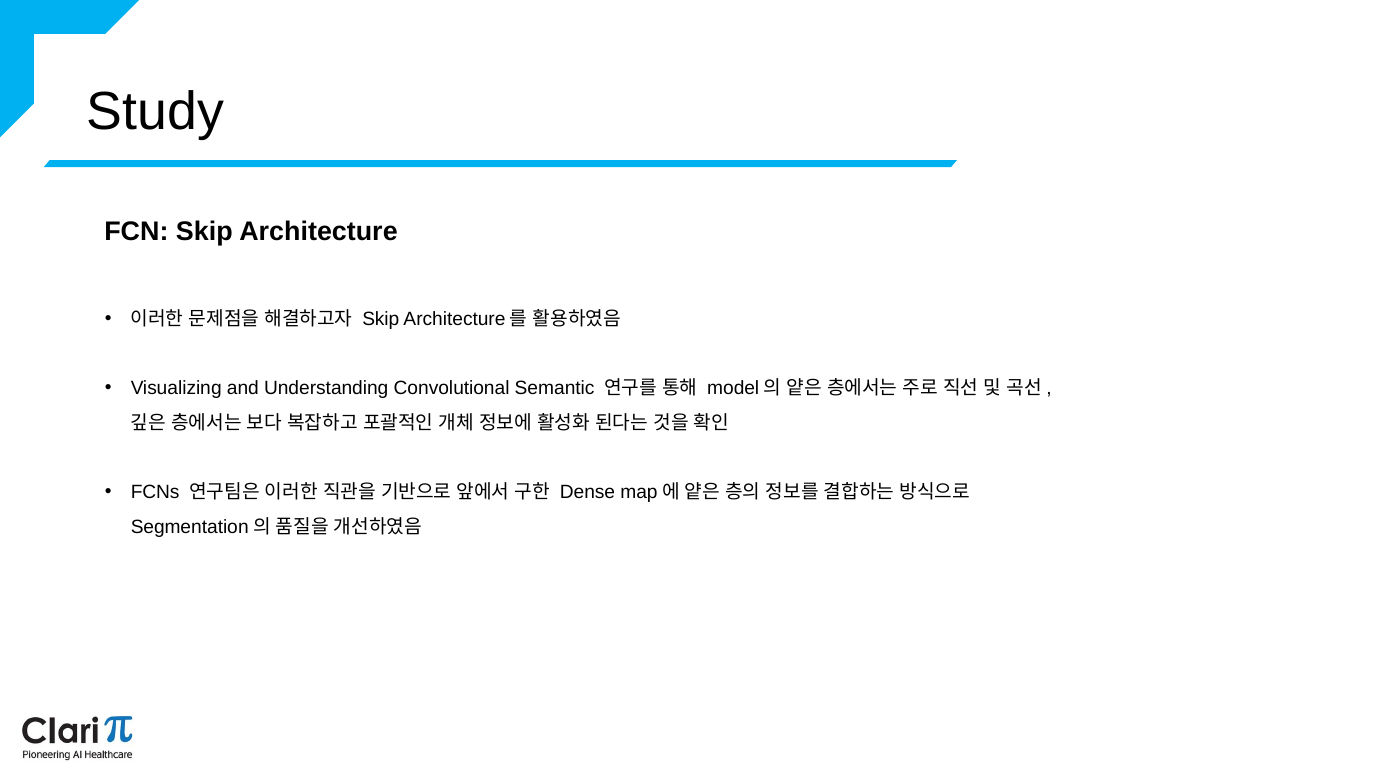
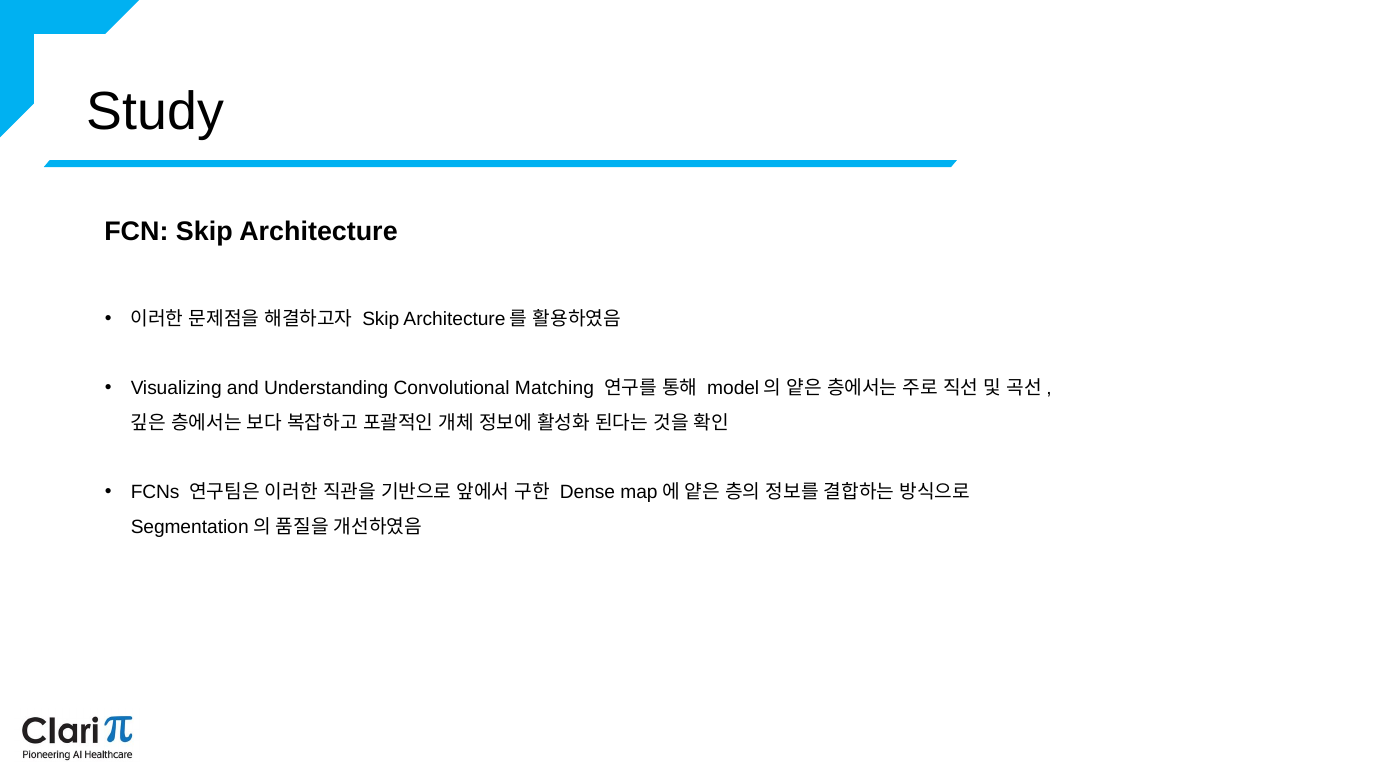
Semantic: Semantic -> Matching (555, 388)
